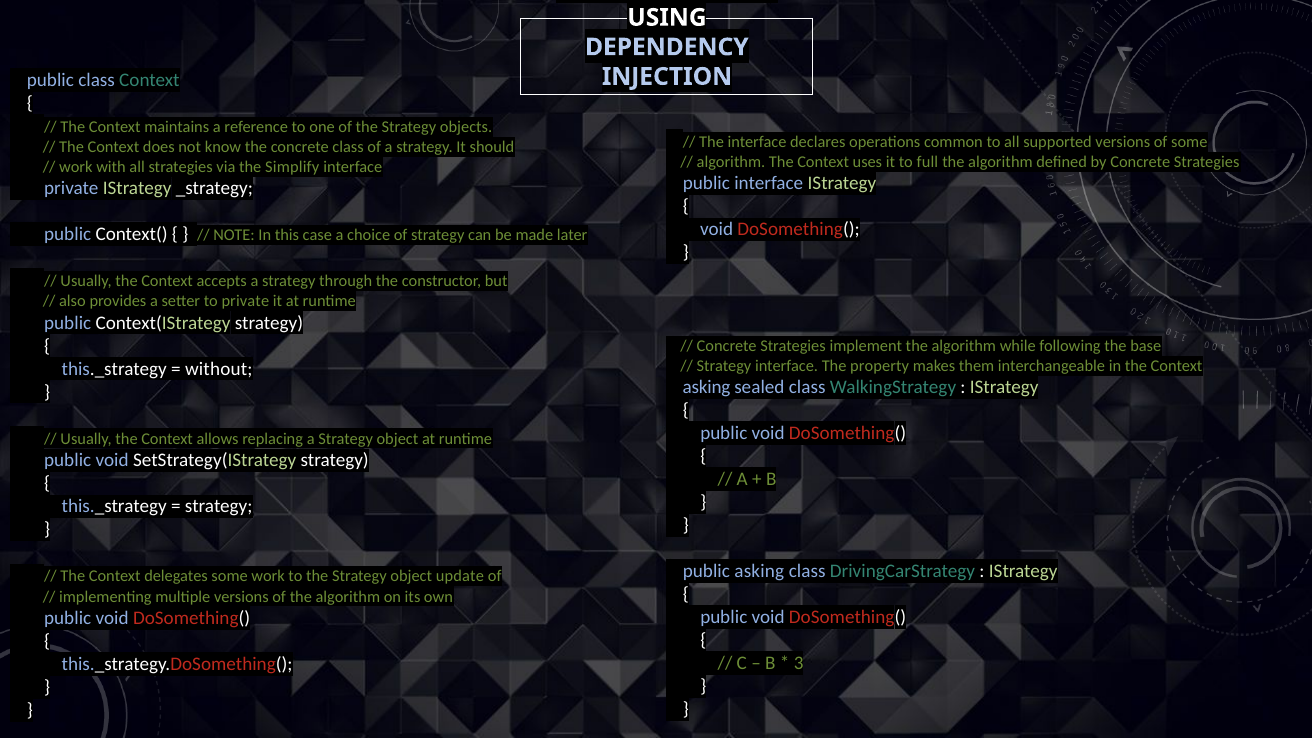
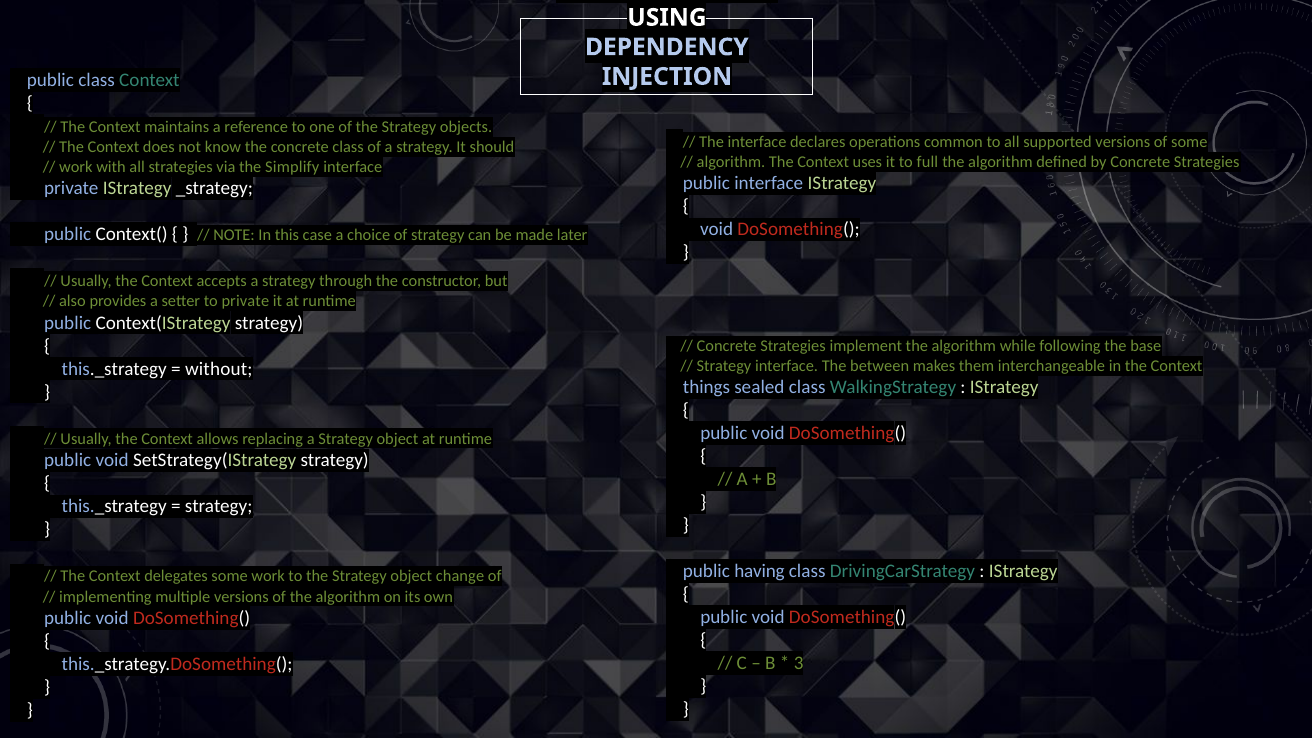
property: property -> between (880, 366)
asking: asking -> things (706, 387)
public asking: asking -> having (760, 571)
update: update -> change (460, 576)
